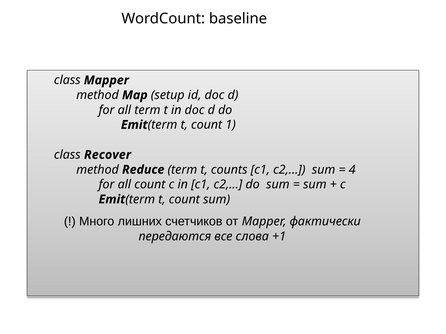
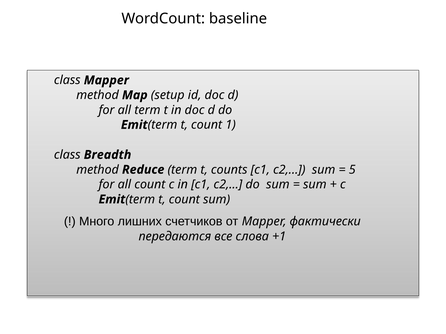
Recover: Recover -> Breadth (108, 155)
4: 4 -> 5 (352, 170)
